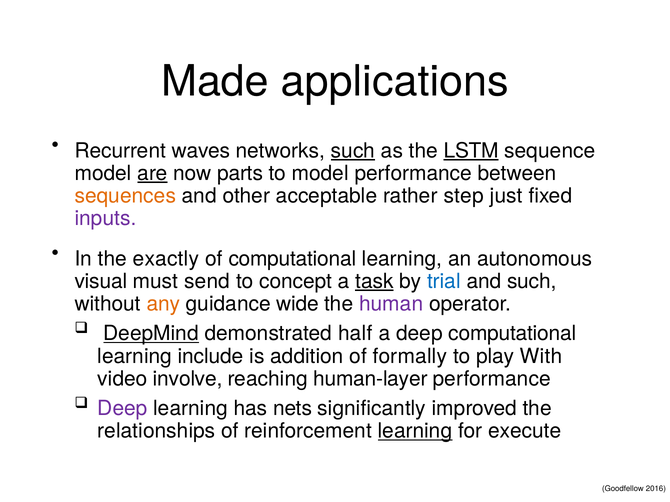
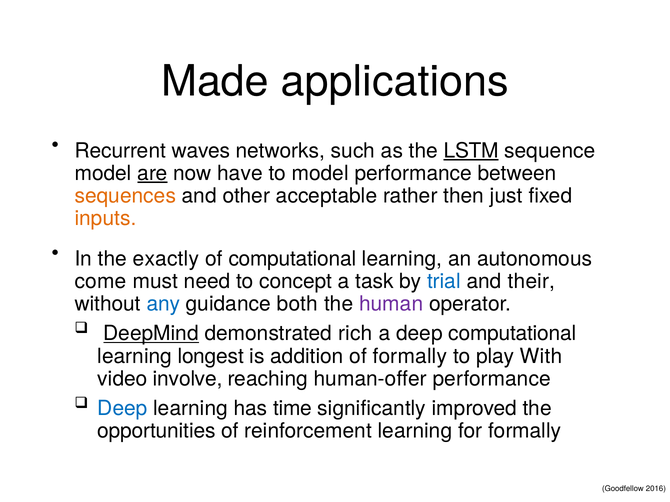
such underline: present -> none (353, 151)
parts: parts -> have (240, 173)
step: step -> then (464, 196)
inputs colour: purple -> orange (105, 219)
visual: visual -> come (101, 282)
send: send -> need (207, 282)
task underline: present -> none (374, 282)
and such: such -> their (532, 282)
any colour: orange -> blue (163, 304)
wide: wide -> both (297, 304)
half: half -> rich (355, 334)
include: include -> longest (211, 357)
human-layer: human-layer -> human-offer (370, 379)
Deep colour: purple -> blue (122, 409)
nets: nets -> time (293, 409)
relationships: relationships -> opportunities (156, 431)
learning underline: present -> none (415, 431)
for execute: execute -> formally (525, 431)
